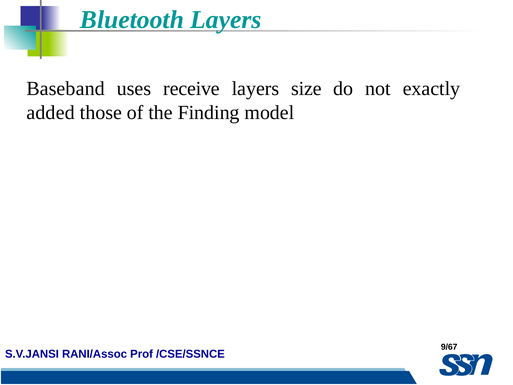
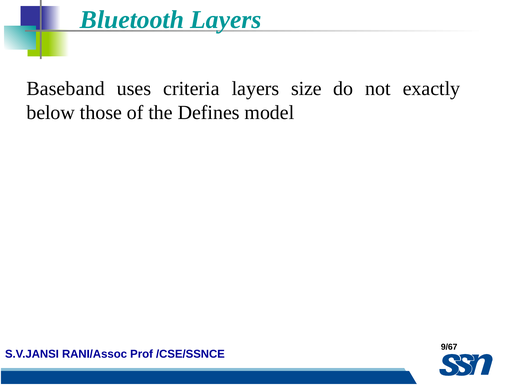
receive: receive -> criteria (191, 88)
added: added -> below (51, 112)
Finding: Finding -> Defines (209, 112)
